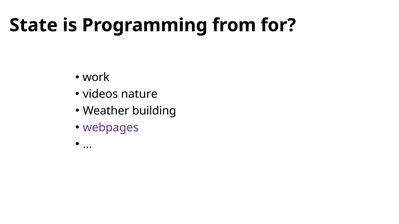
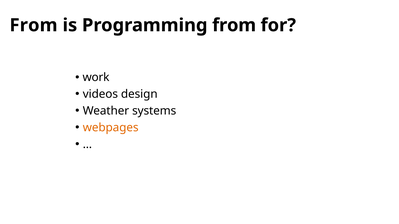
State: State -> From (34, 25)
nature: nature -> design (139, 94)
building: building -> systems (154, 111)
webpages colour: purple -> orange (111, 128)
